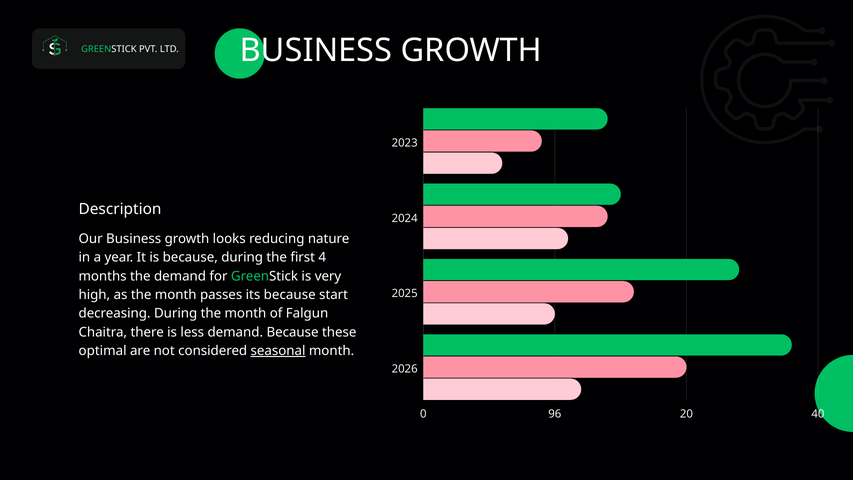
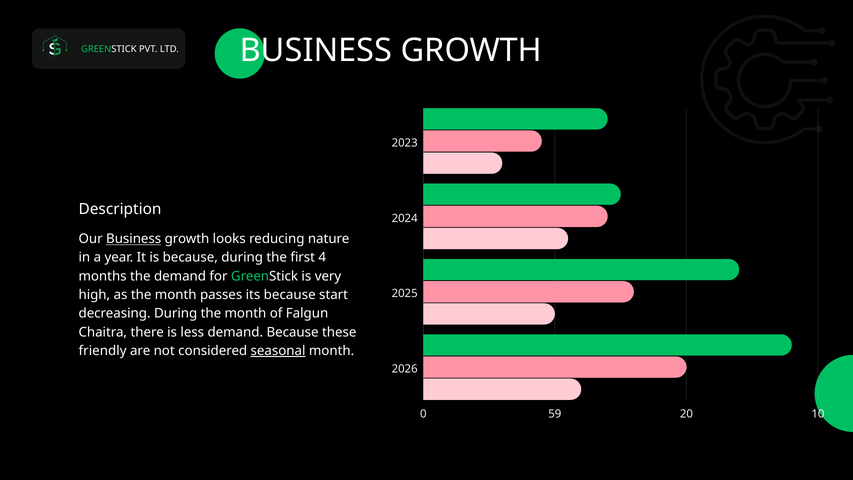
Business underline: none -> present (134, 239)
optimal: optimal -> friendly (103, 351)
96: 96 -> 59 (555, 414)
40: 40 -> 10 (818, 414)
